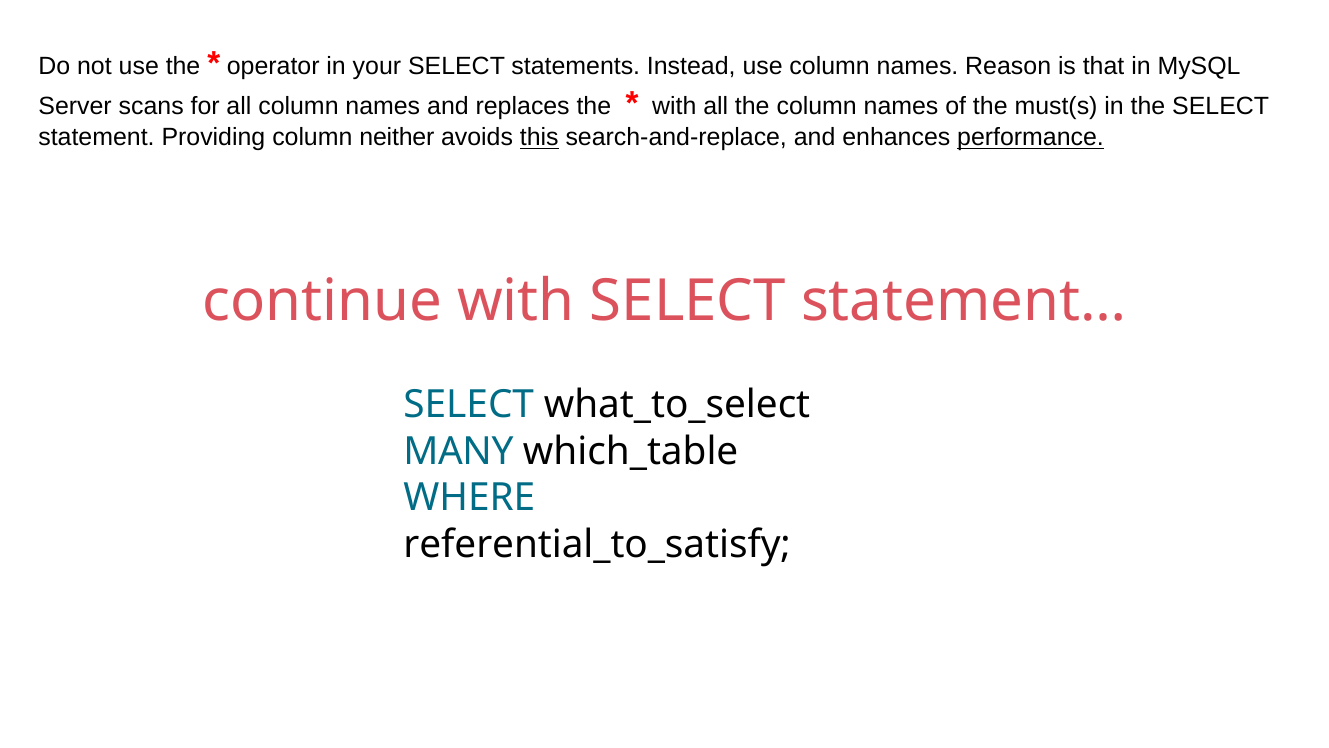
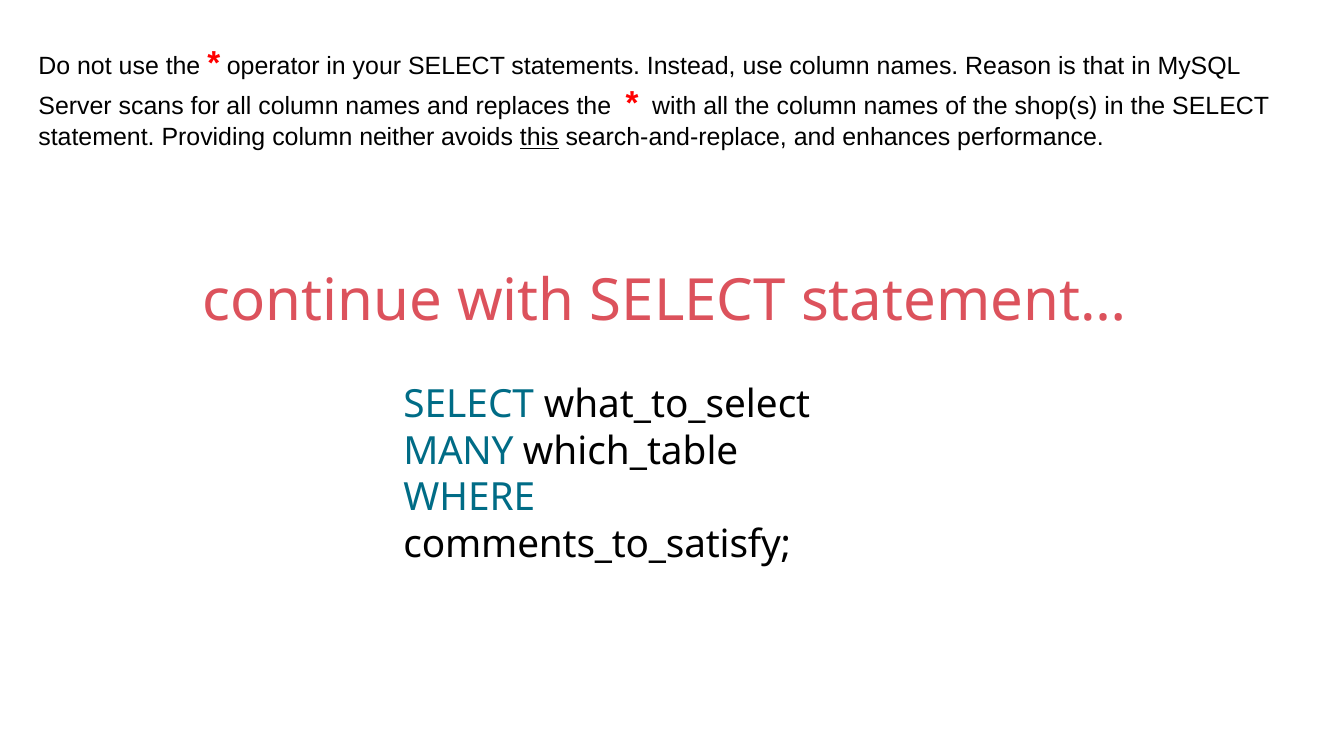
must(s: must(s -> shop(s (1056, 106)
performance underline: present -> none (1031, 138)
referential_to_satisfy: referential_to_satisfy -> comments_to_satisfy (597, 544)
